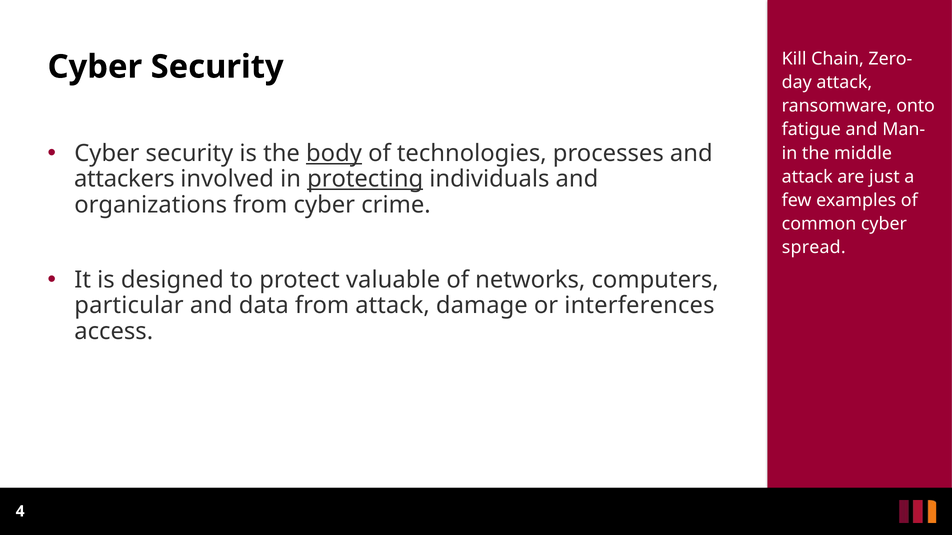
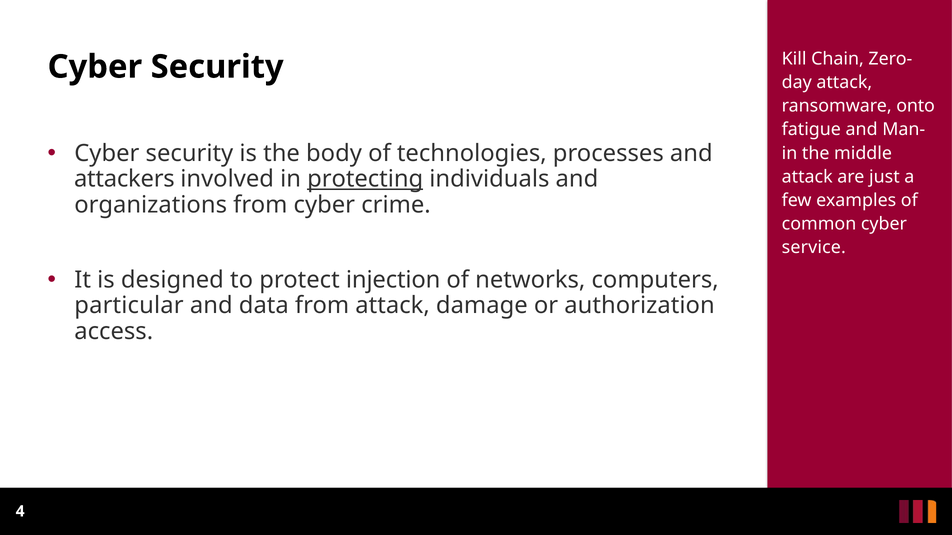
body underline: present -> none (334, 154)
spread: spread -> service (814, 247)
valuable: valuable -> injection (393, 280)
interferences: interferences -> authorization (640, 306)
